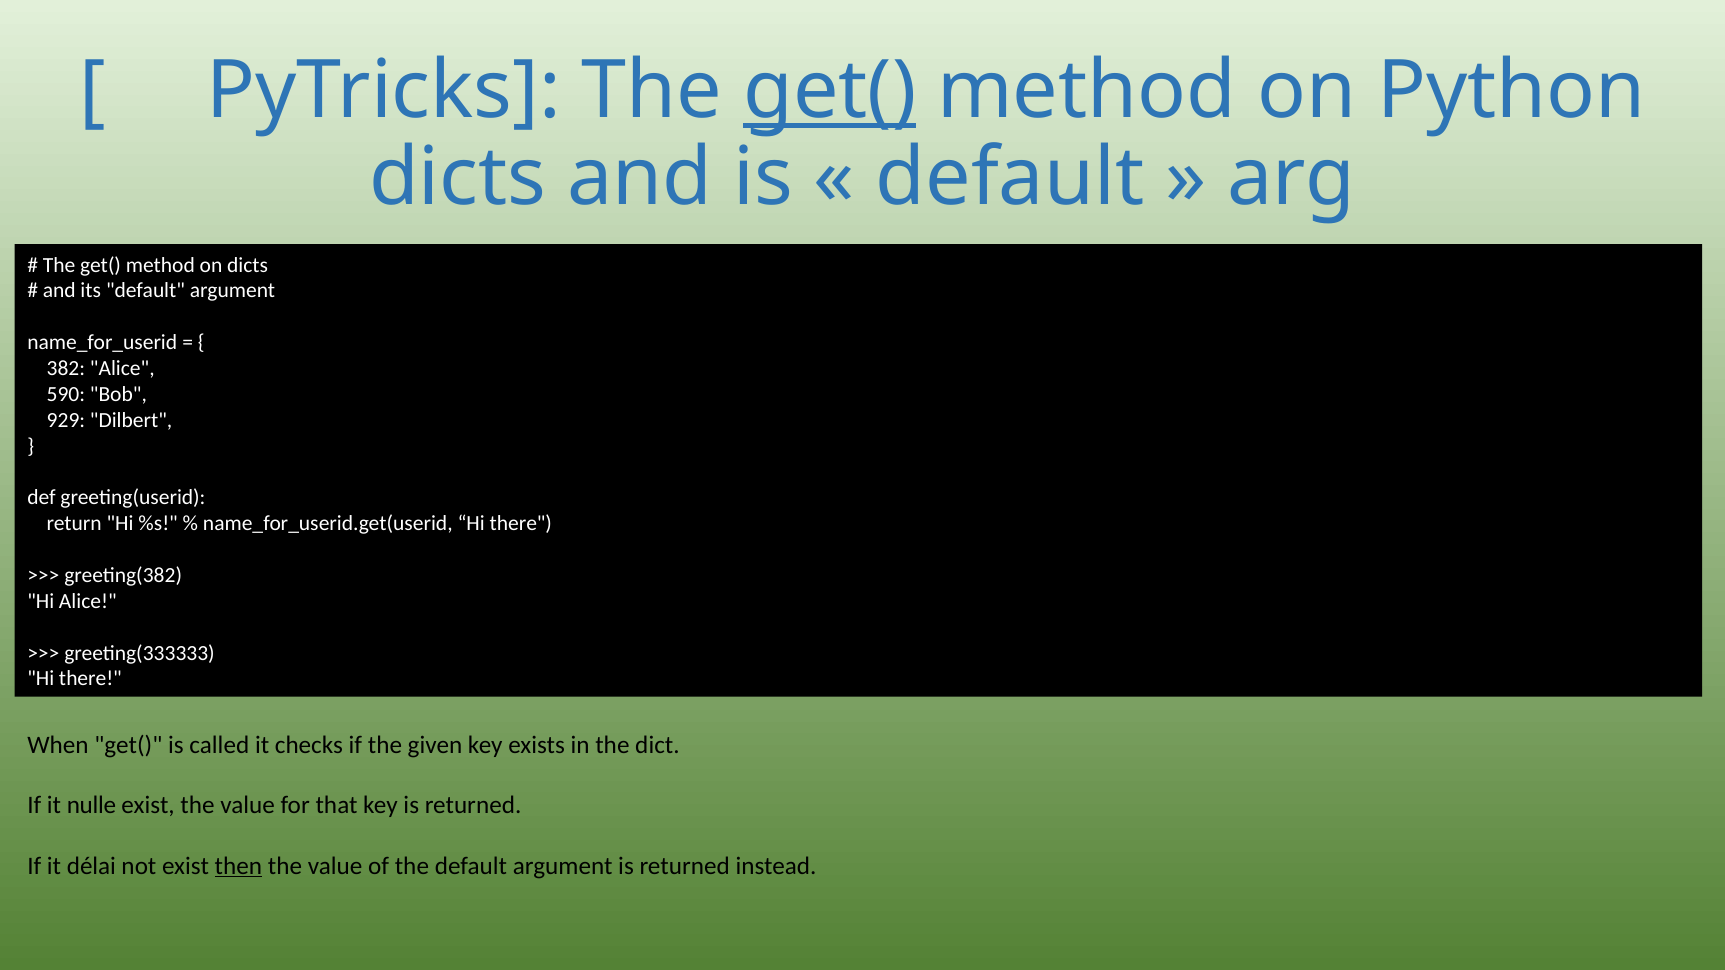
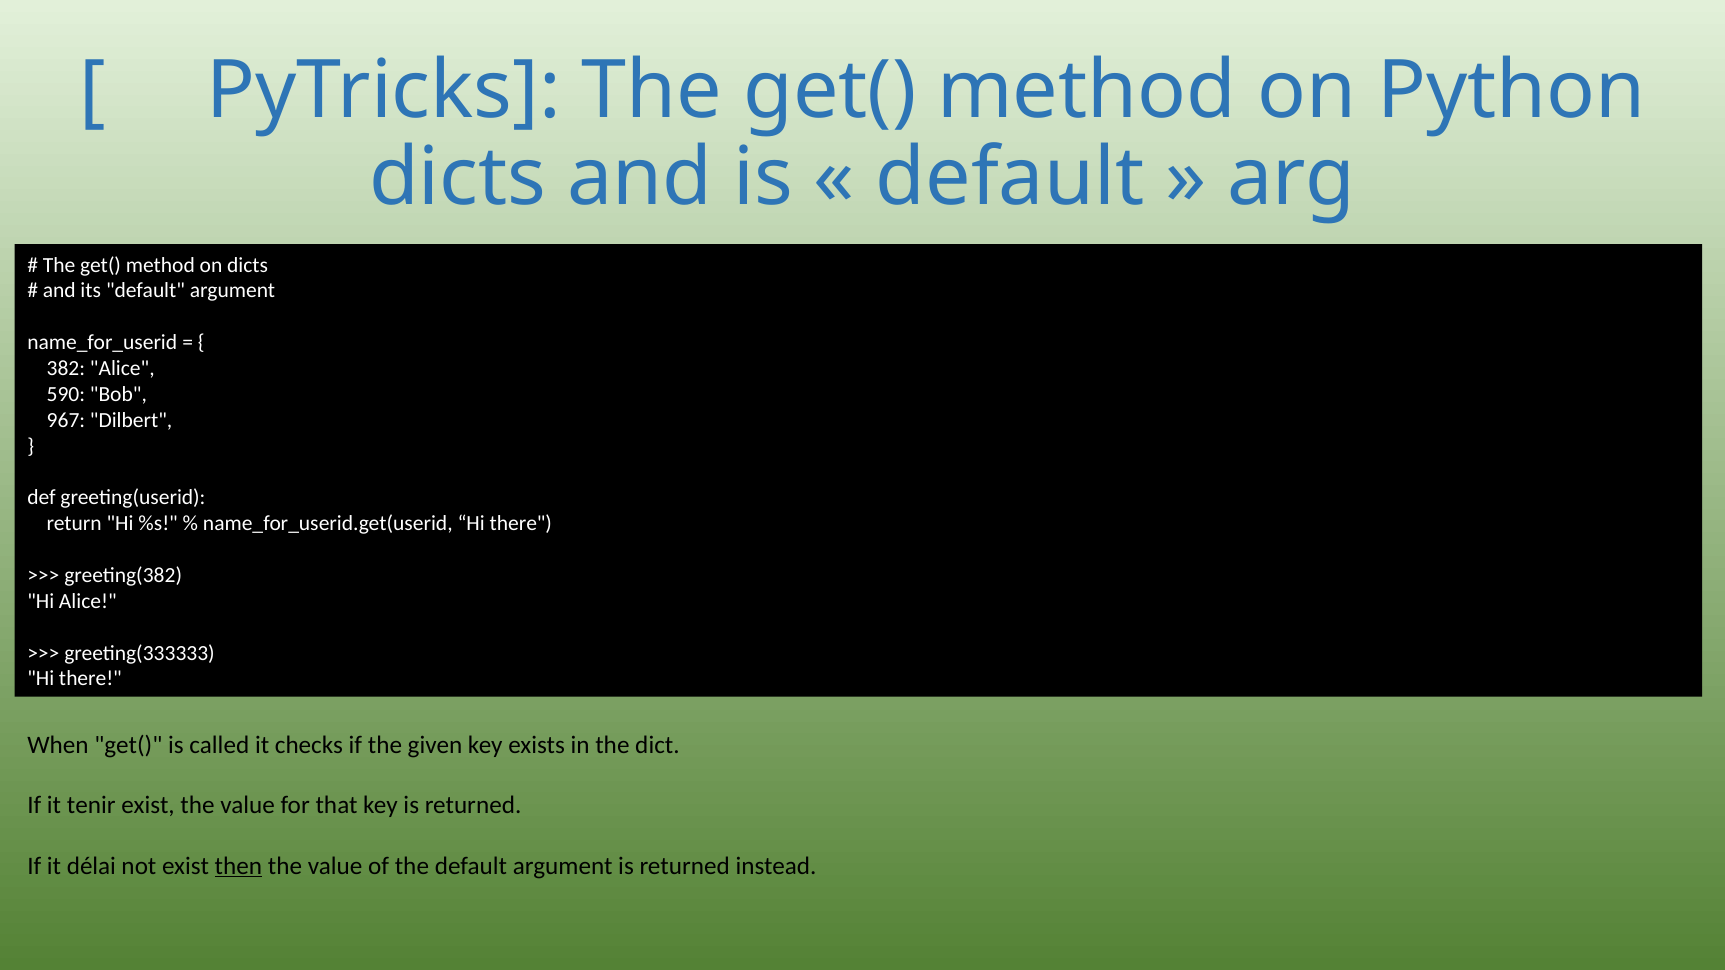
get( underline: present -> none (830, 91)
929: 929 -> 967 (66, 420)
nulle: nulle -> tenir (91, 806)
